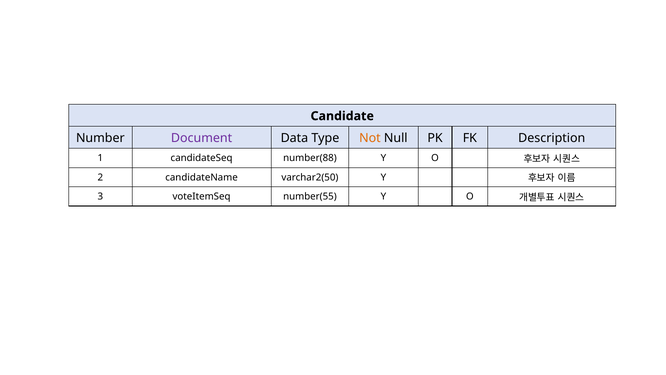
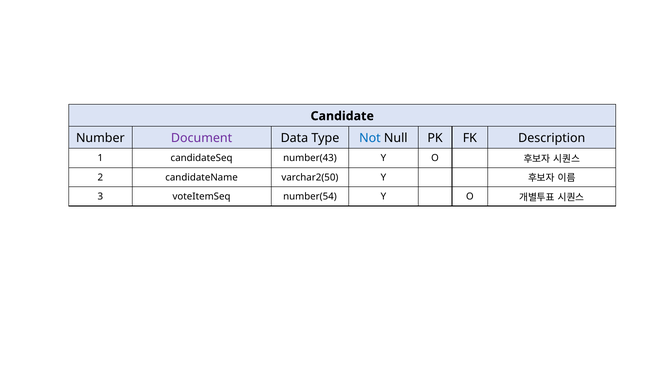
Not colour: orange -> blue (370, 138)
number(88: number(88 -> number(43 (310, 158)
number(55: number(55 -> number(54 (310, 196)
